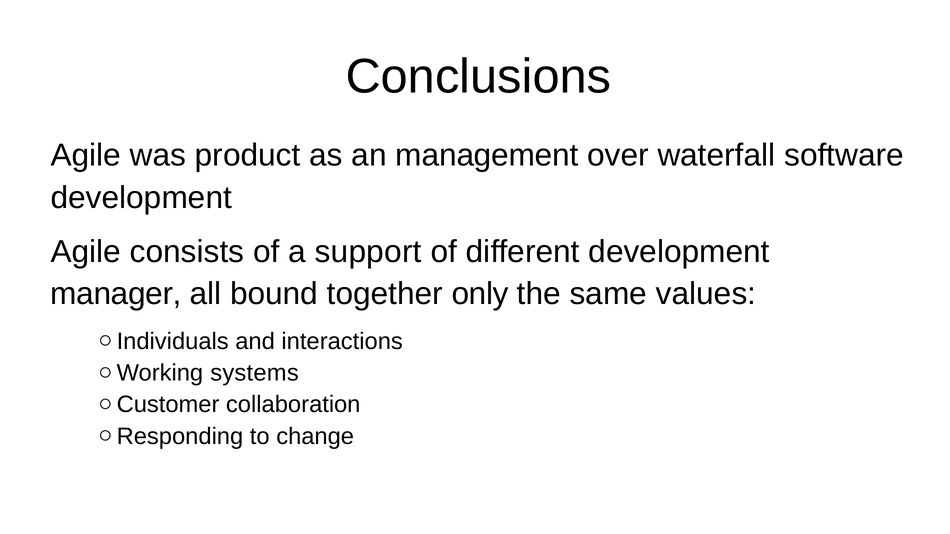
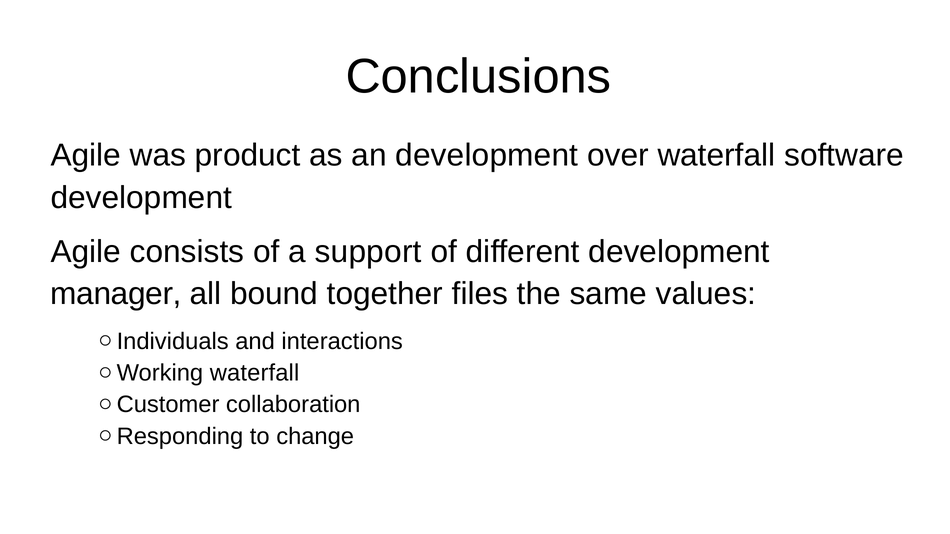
an management: management -> development (487, 156)
only: only -> files (480, 294)
systems: systems -> waterfall (255, 373)
